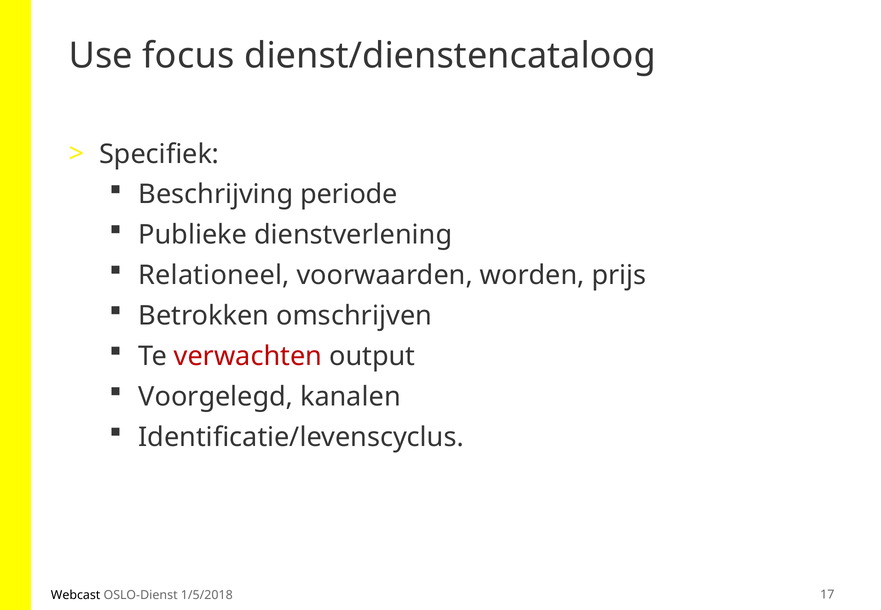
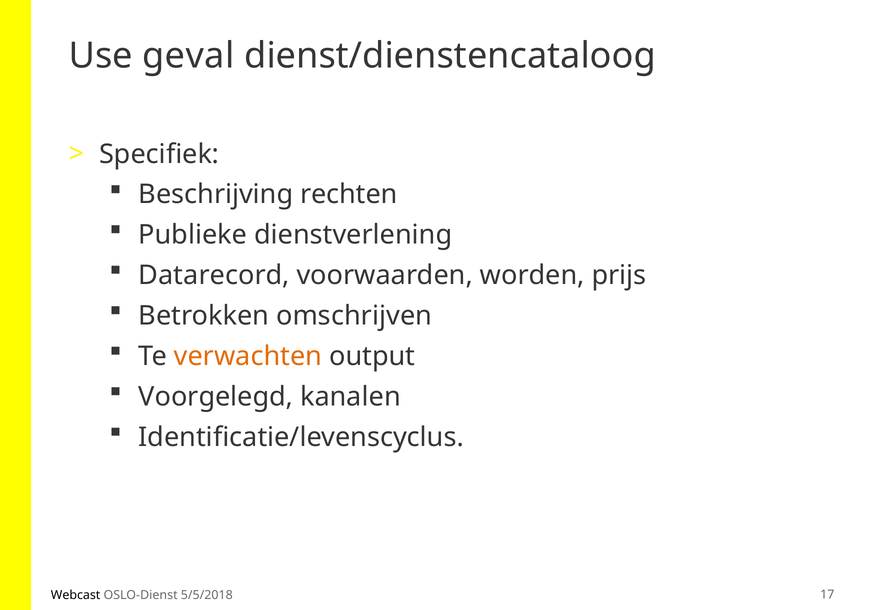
focus: focus -> geval (188, 56)
periode: periode -> rechten (349, 194)
Relationeel: Relationeel -> Datarecord (214, 275)
verwachten colour: red -> orange (248, 356)
1/5/2018: 1/5/2018 -> 5/5/2018 (207, 595)
